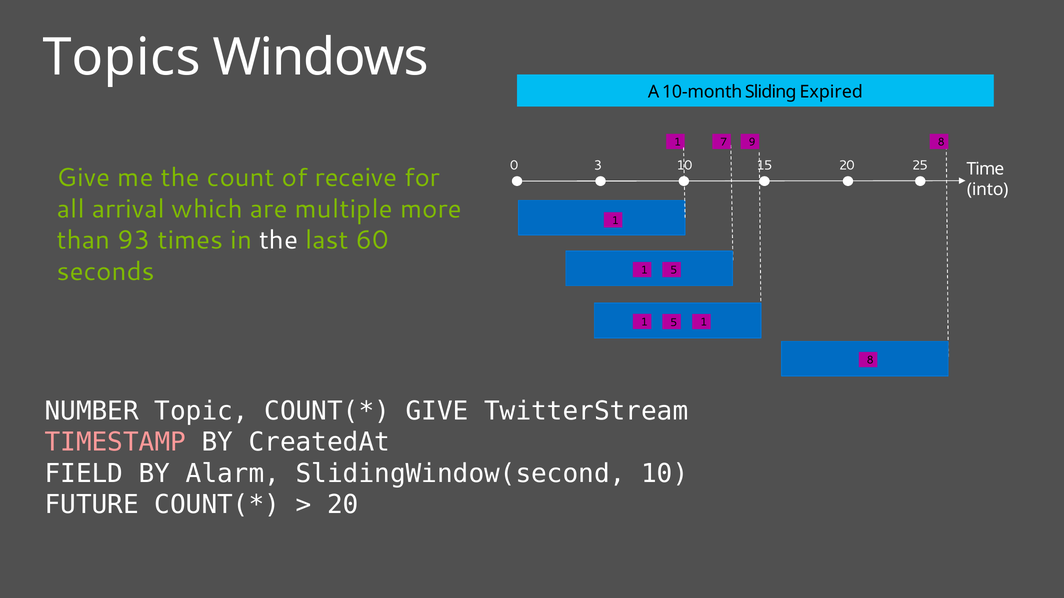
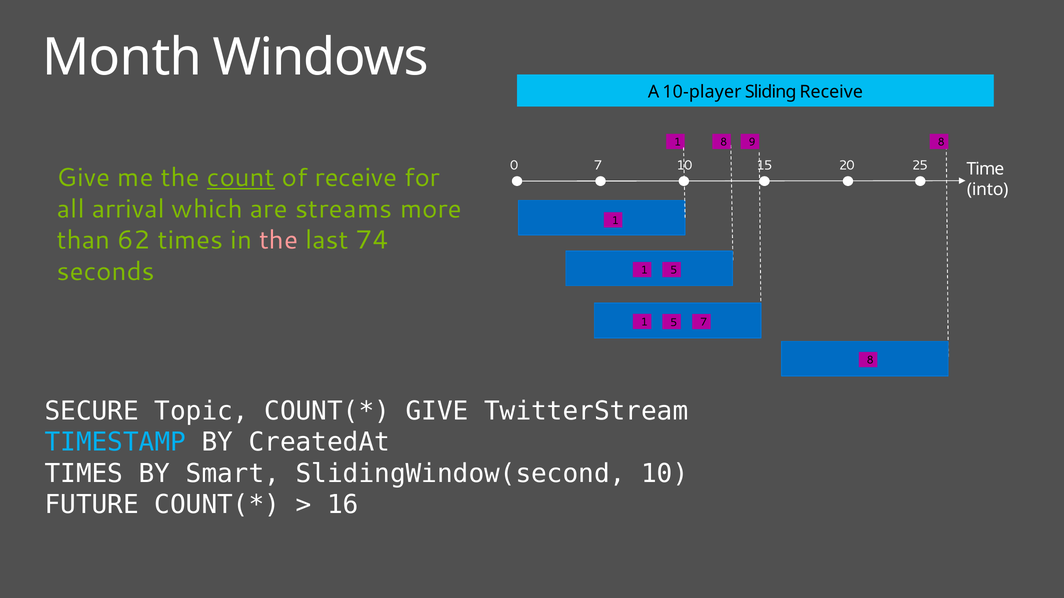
Topics: Topics -> Month (122, 57)
10-month: 10-month -> 10-player (702, 92)
Sliding Expired: Expired -> Receive (831, 92)
1 7: 7 -> 8 (724, 142)
0 3: 3 -> 7 (598, 165)
count underline: none -> present (241, 178)
multiple: multiple -> streams (344, 209)
93: 93 -> 62 (134, 240)
the colour: white -> pink (279, 240)
60: 60 -> 74 (372, 240)
1: 1 -> 7 (704, 323)
NUMBER: NUMBER -> SECURE (92, 411)
TIMESTAMP colour: pink -> light blue (115, 443)
FIELD: FIELD -> TIMES (84, 474)
Alarm: Alarm -> Smart (233, 474)
20: 20 -> 16 (343, 505)
